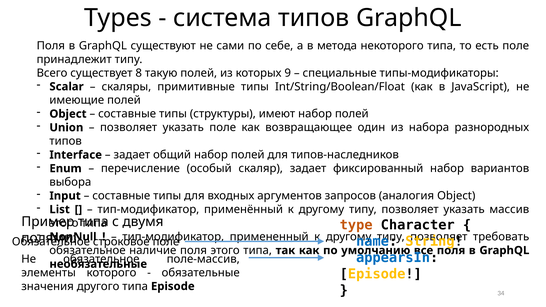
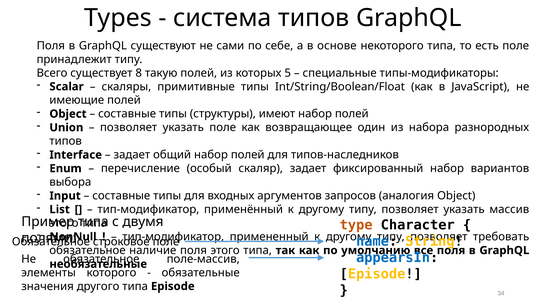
метода: метода -> основе (337, 46)
9: 9 -> 5 (288, 73)
